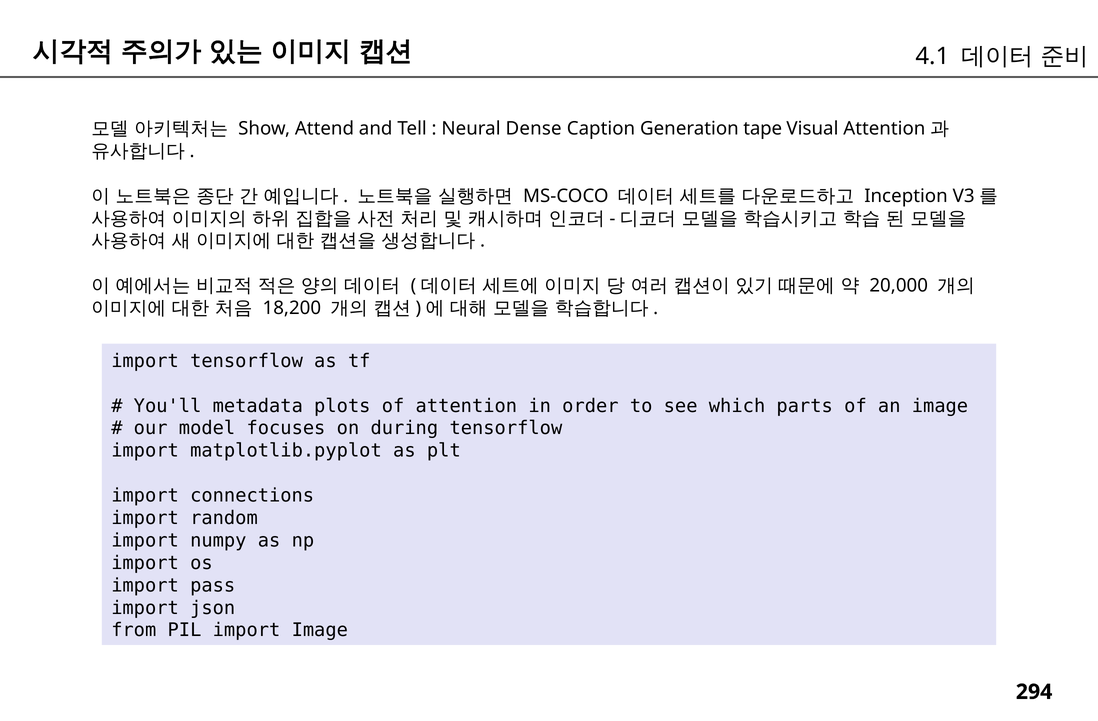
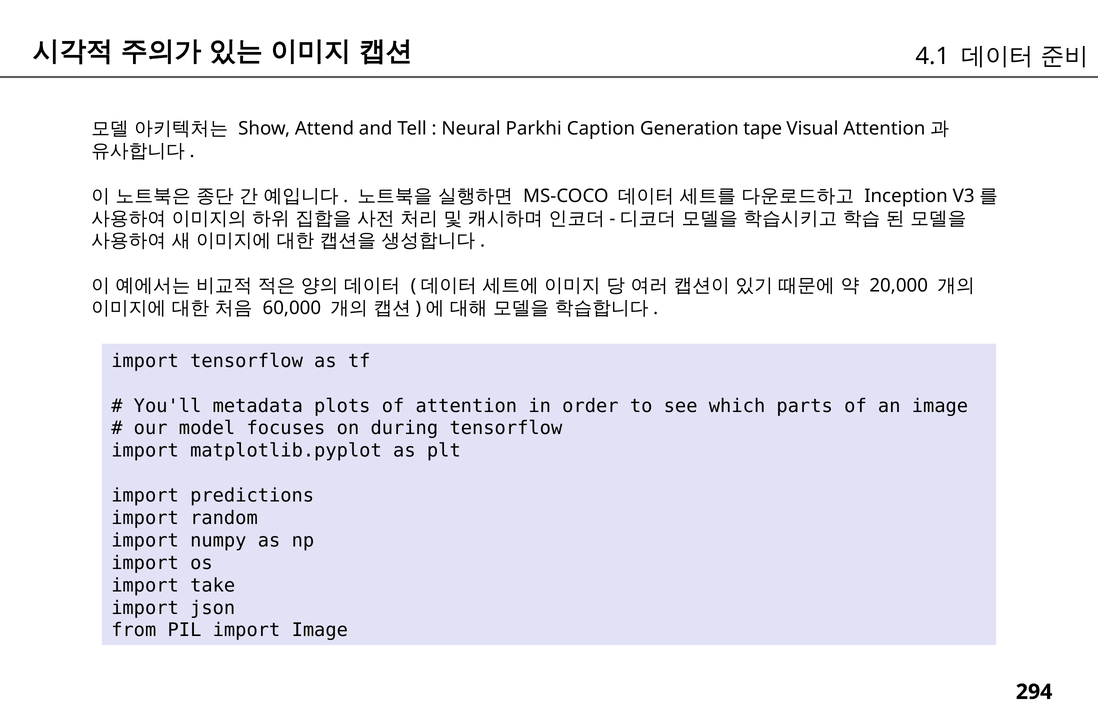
Dense: Dense -> Parkhi (534, 129)
18,200: 18,200 -> 60,000 (292, 308)
connections: connections -> predictions (252, 496)
pass: pass -> take (213, 586)
